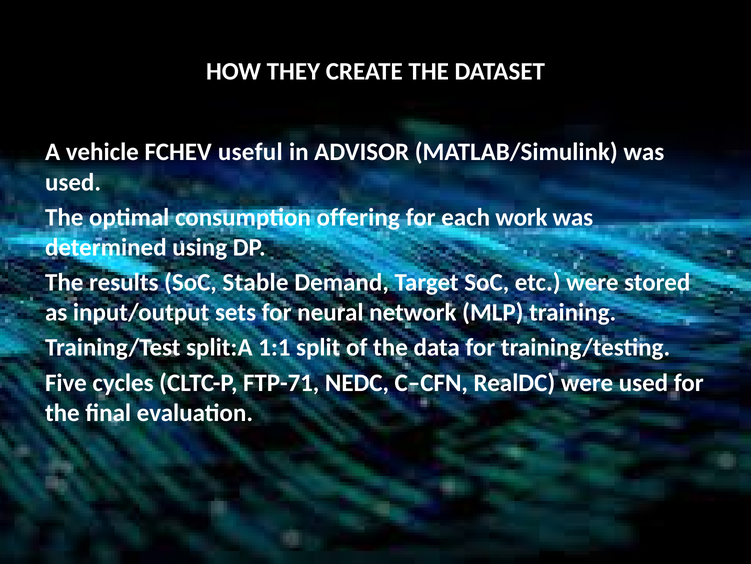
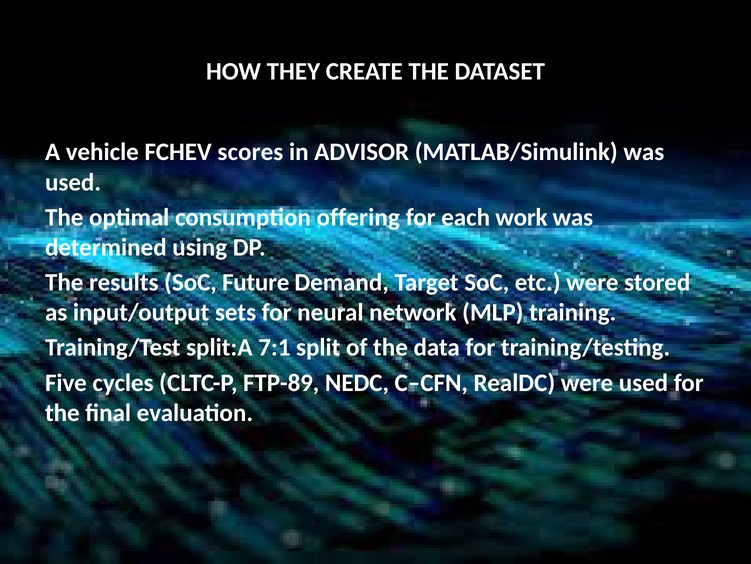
useful: useful -> scores (250, 152)
Stable: Stable -> Future (256, 282)
1:1: 1:1 -> 7:1 (274, 347)
FTP-71: FTP-71 -> FTP-89 (281, 382)
